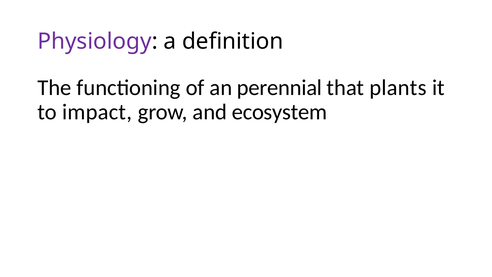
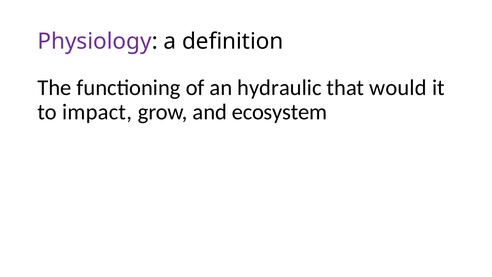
perennial: perennial -> hydraulic (279, 88)
plants: plants -> would (398, 88)
